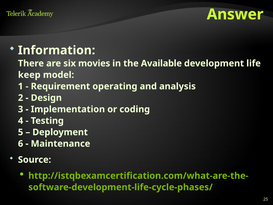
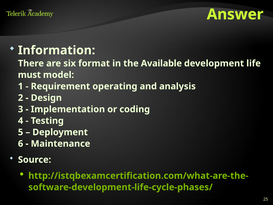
movies: movies -> format (94, 63)
keep: keep -> must (29, 75)
